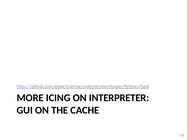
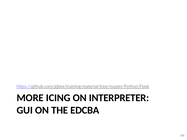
CACHE: CACHE -> EDCBA (85, 110)
